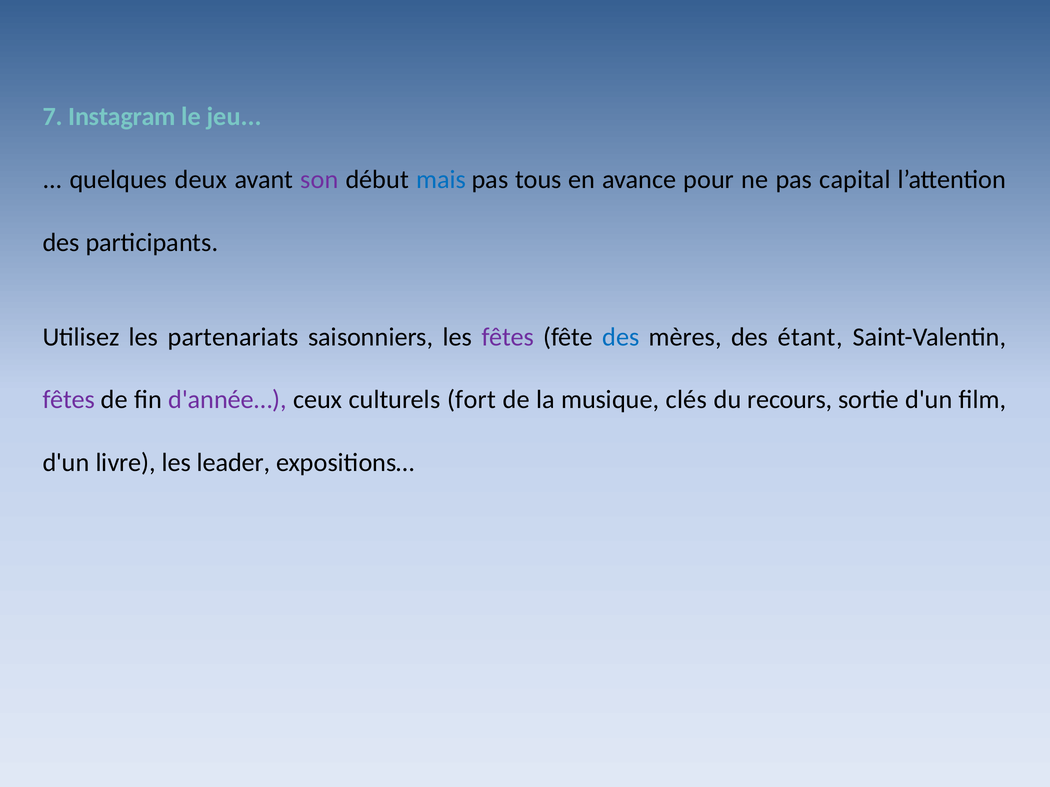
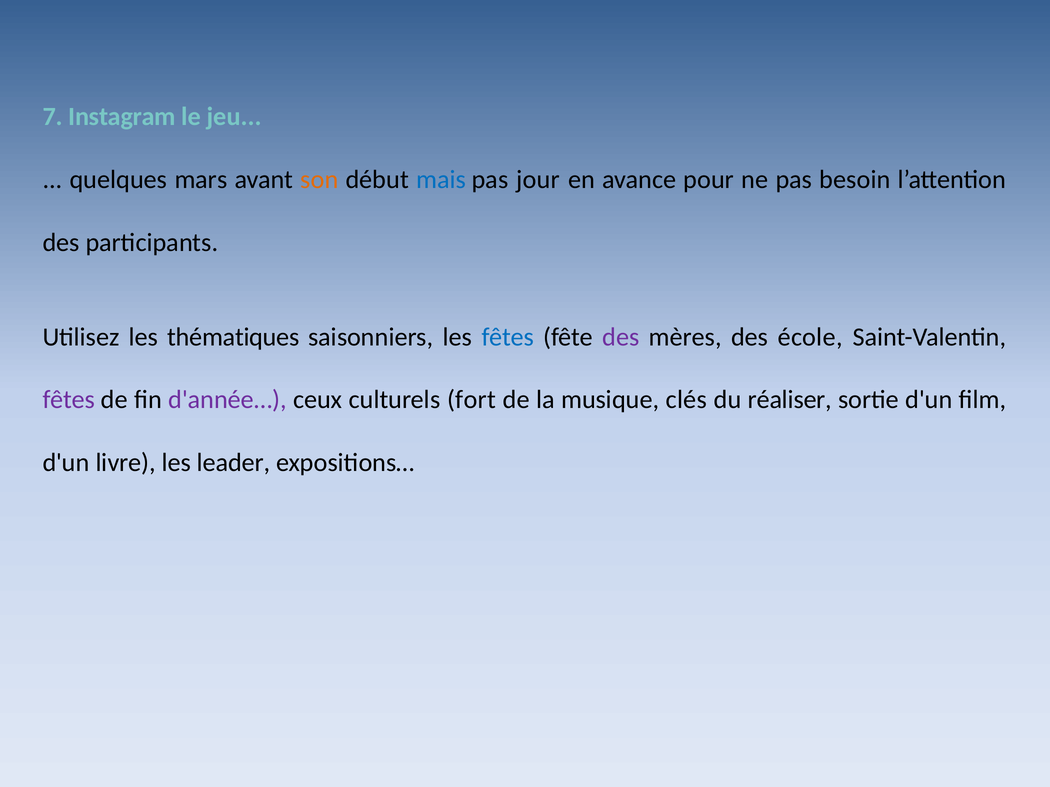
deux: deux -> mars (201, 180)
son colour: purple -> orange (319, 180)
tous: tous -> jour (538, 180)
capital: capital -> besoin (855, 180)
partenariats: partenariats -> thématiques (233, 337)
fêtes colour: purple -> blue (508, 337)
des colour: blue -> purple (621, 337)
étant: étant -> école (810, 337)
recours: recours -> réaliser (790, 400)
